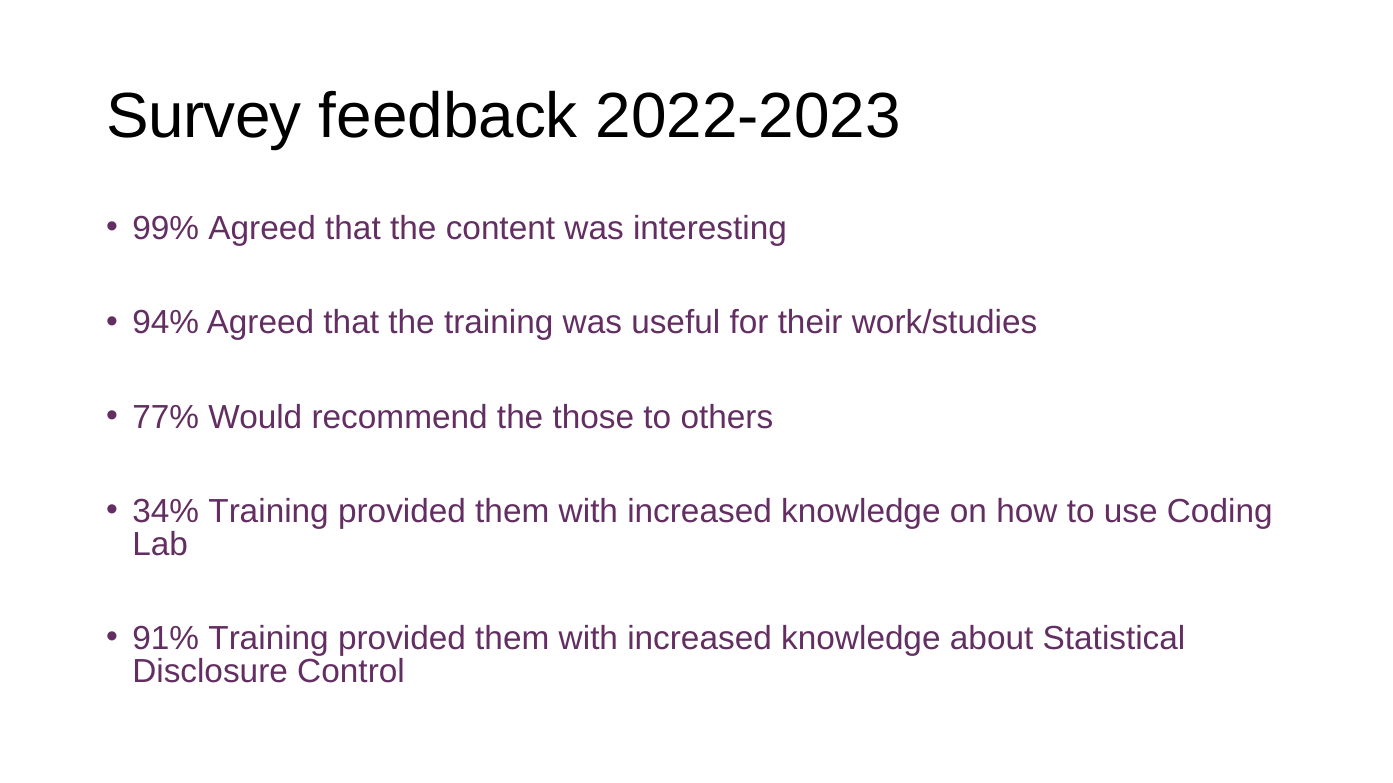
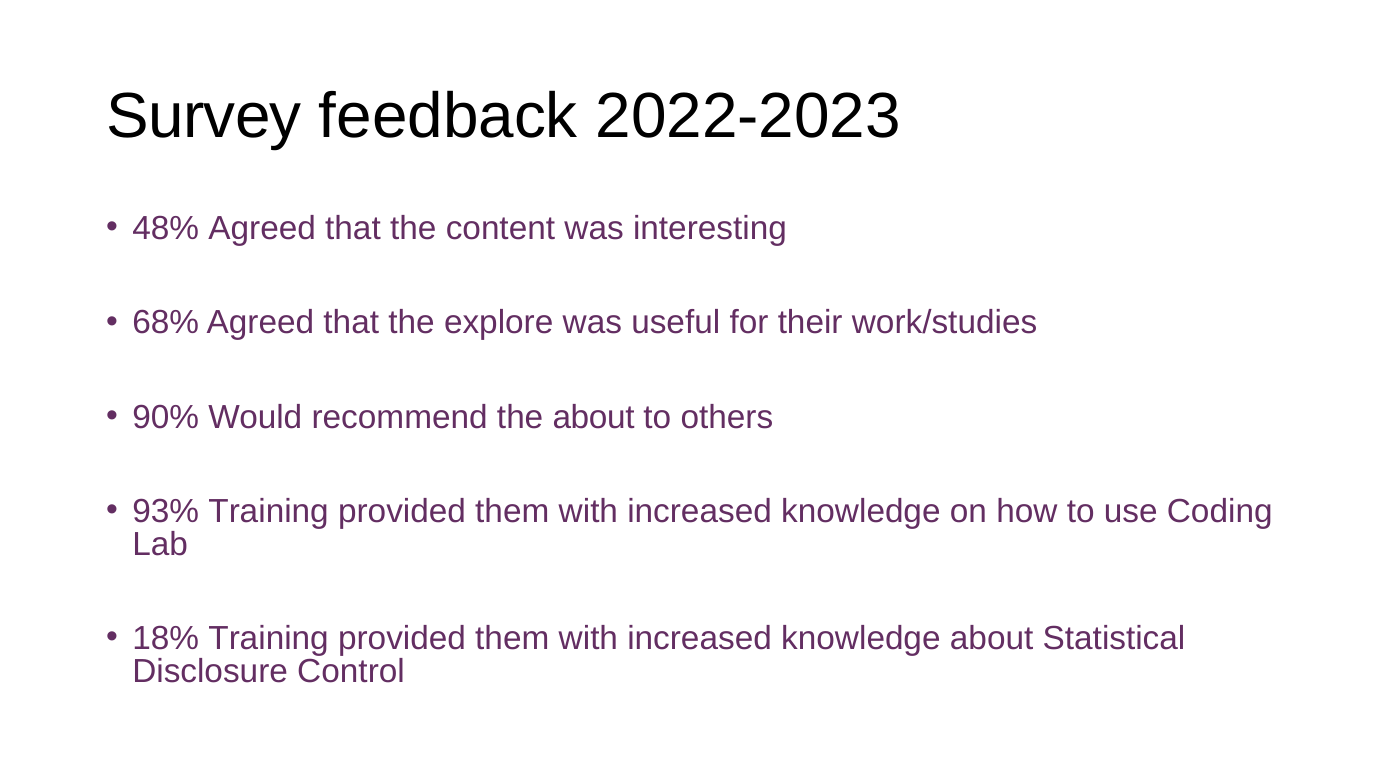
99%: 99% -> 48% (166, 229)
94%: 94% -> 68% (166, 323)
the training: training -> explore (499, 323)
77%: 77% -> 90% (166, 418)
the those: those -> about (594, 418)
34%: 34% -> 93% (166, 512)
91%: 91% -> 18% (166, 639)
